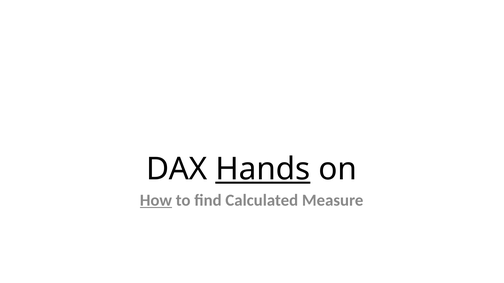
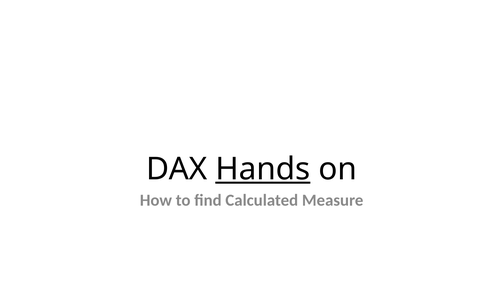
How underline: present -> none (156, 201)
